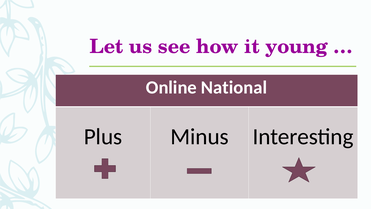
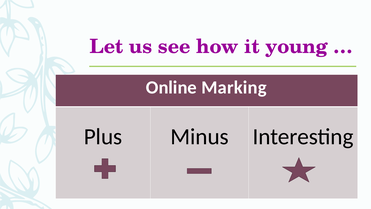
National: National -> Marking (234, 87)
